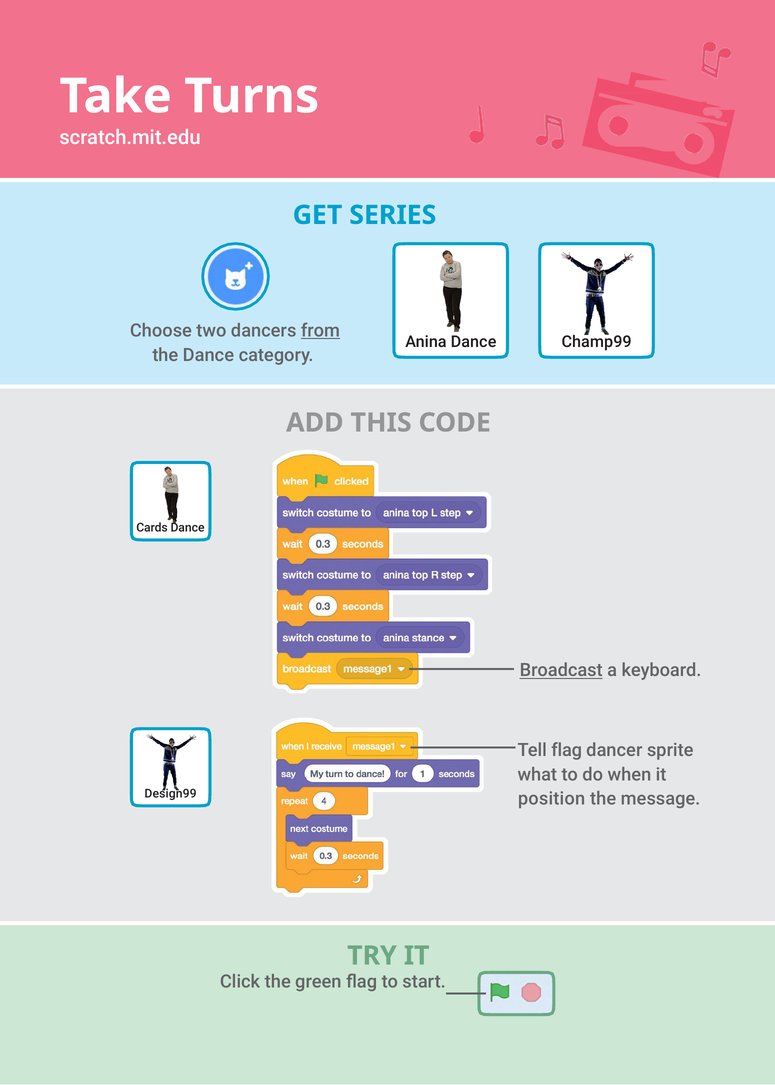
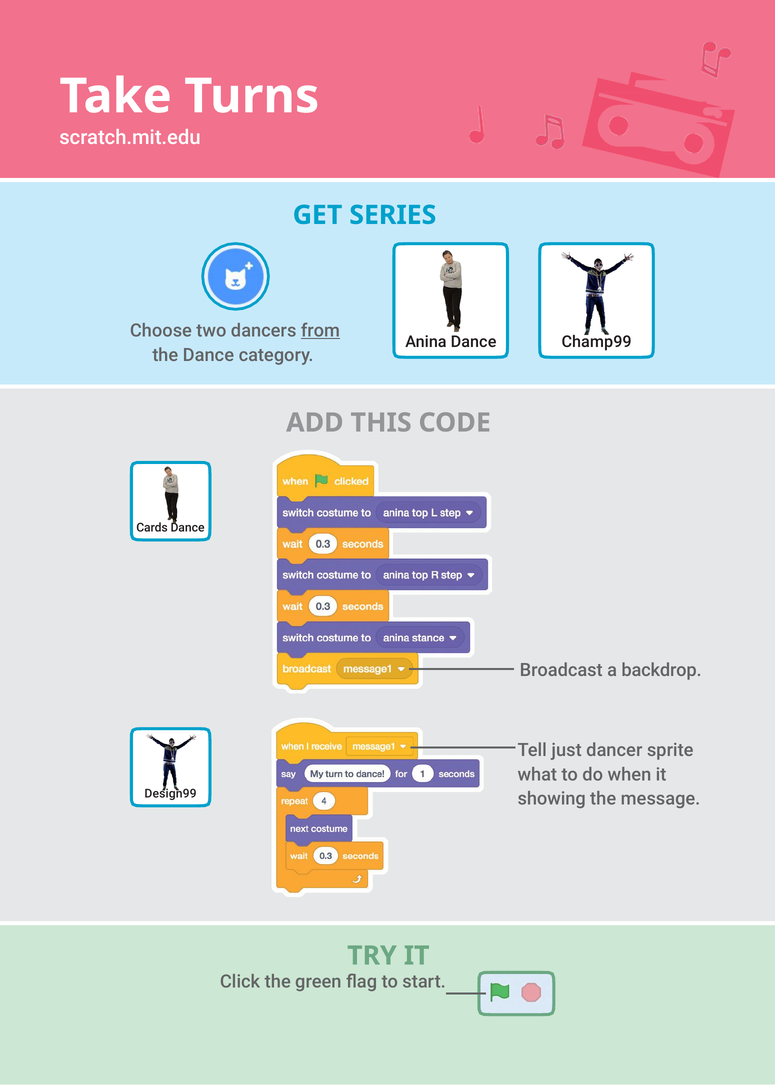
Broadcast underline: present -> none (561, 671)
keyboard: keyboard -> backdrop (662, 671)
Tell flag: flag -> just (567, 750)
position: position -> showing (552, 799)
